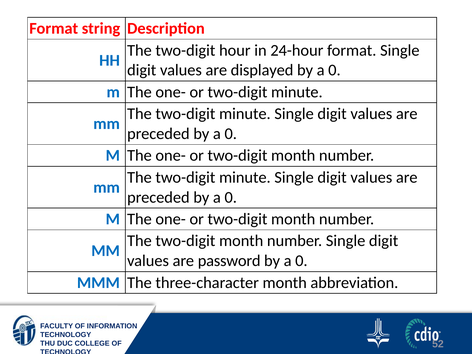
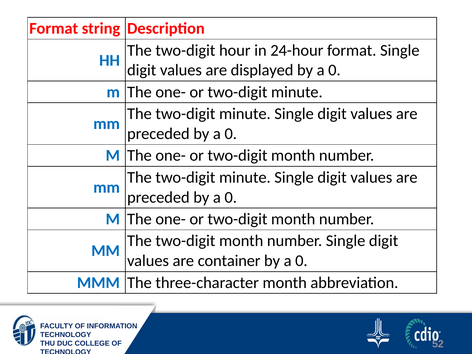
password: password -> container (229, 261)
